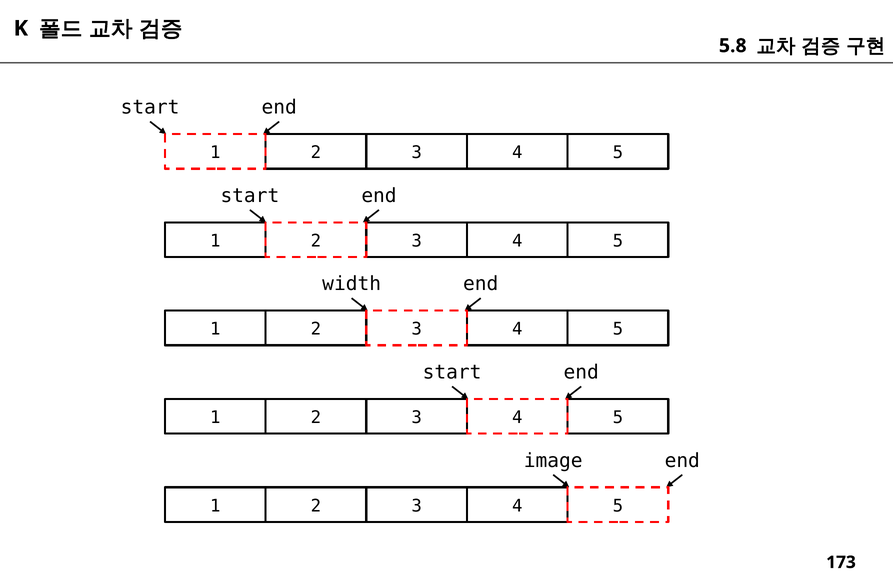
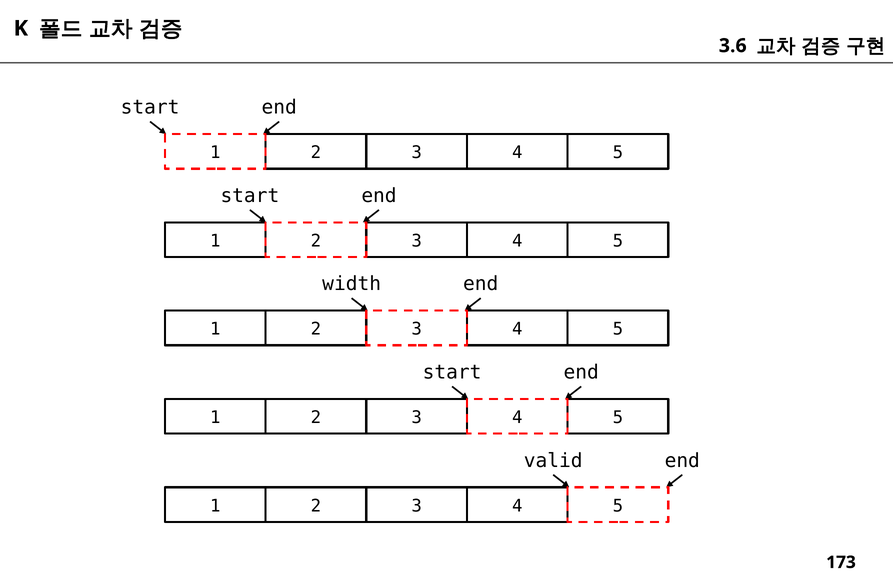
5.8: 5.8 -> 3.6 (733, 46)
image: image -> valid (553, 461)
